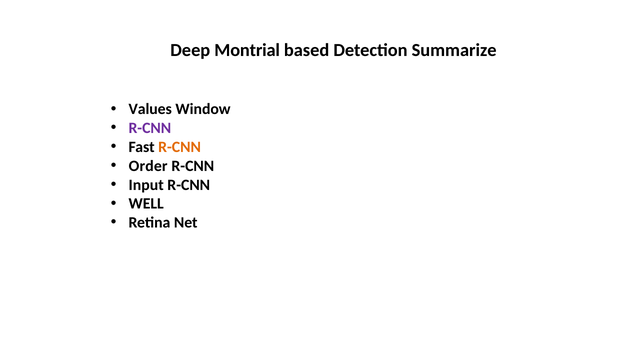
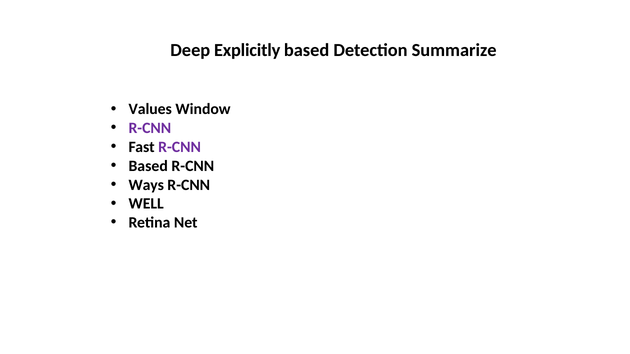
Montrial: Montrial -> Explicitly (247, 50)
R-CNN colour: orange -> purple (180, 147)
Order: Order -> Based (148, 166)
Input: Input -> Ways (146, 185)
